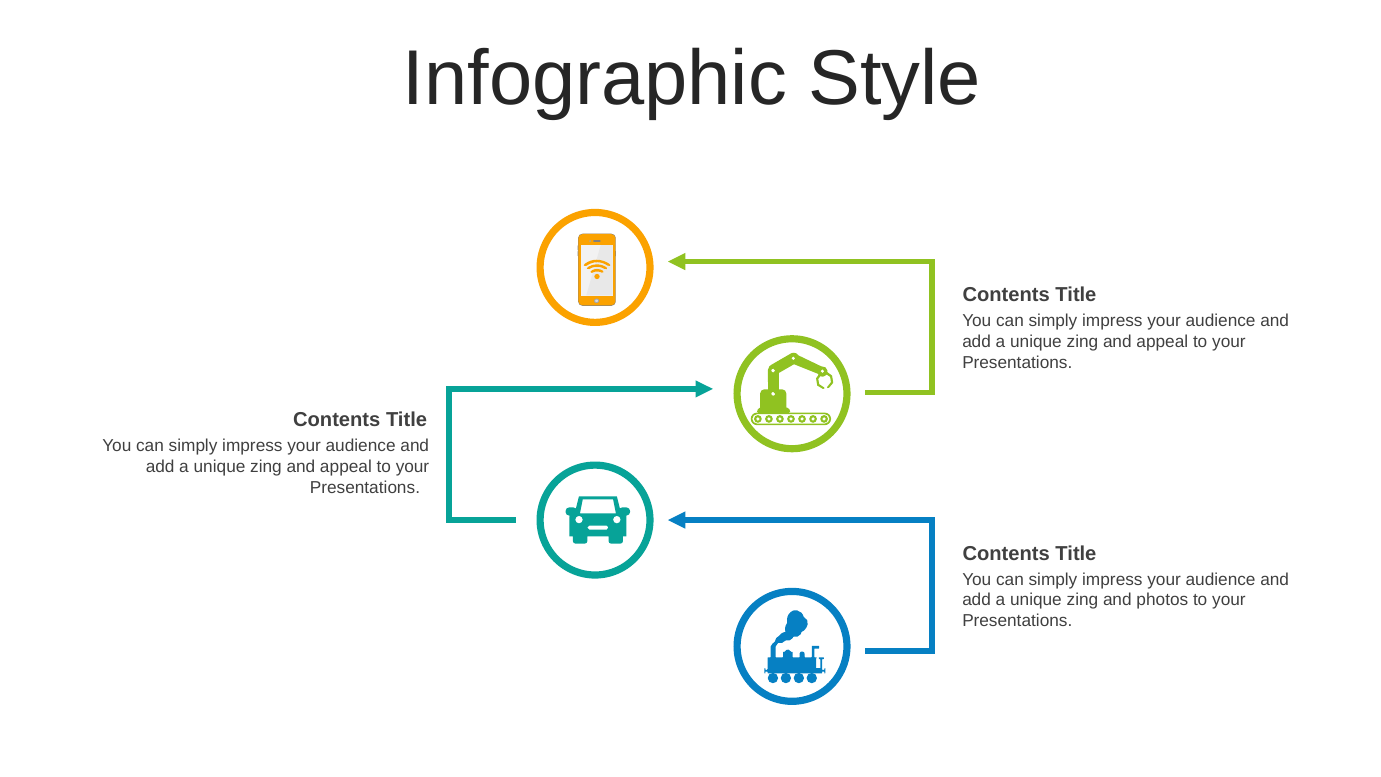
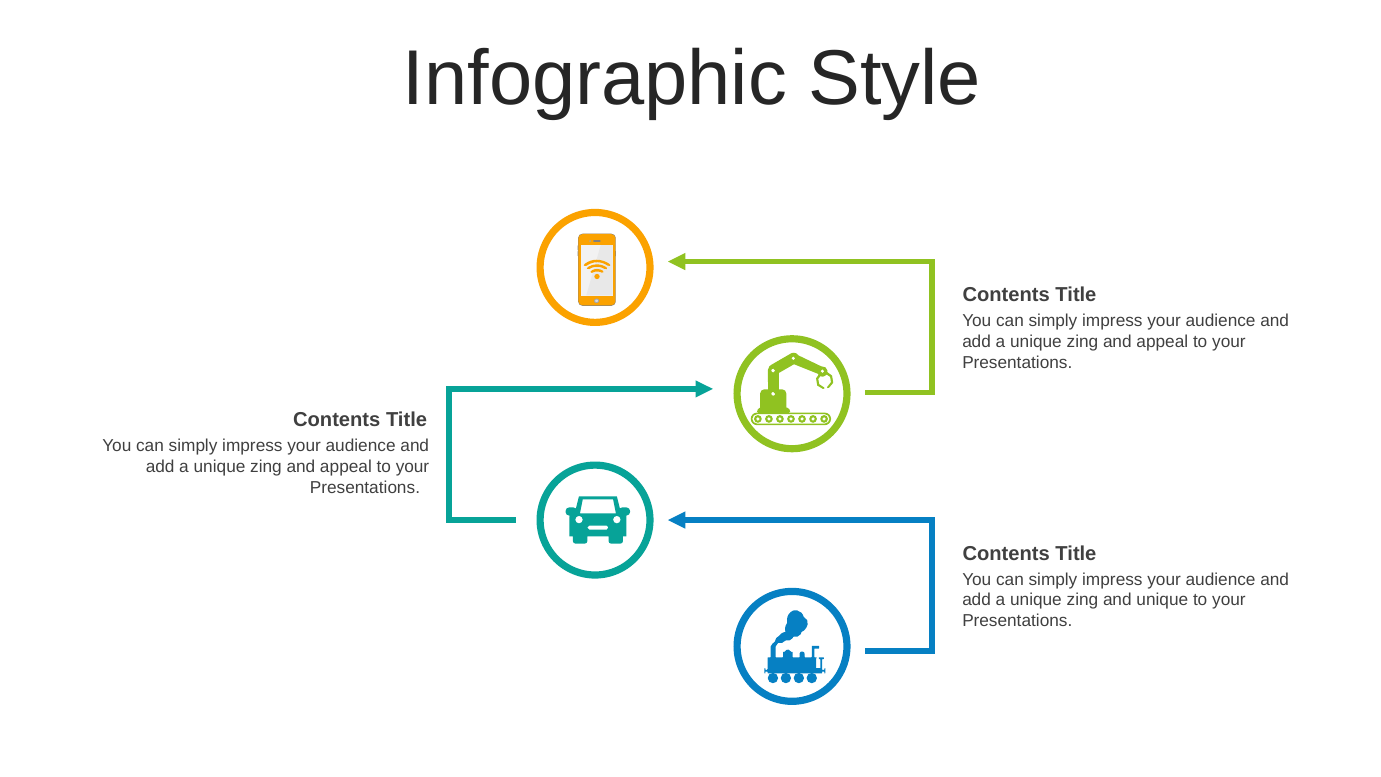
and photos: photos -> unique (1162, 600)
